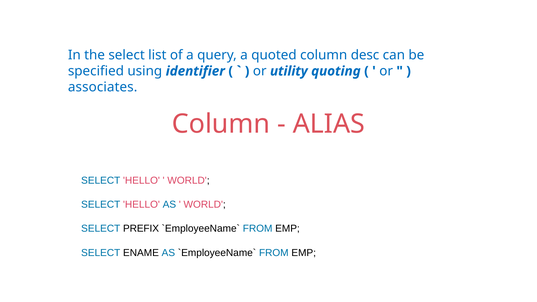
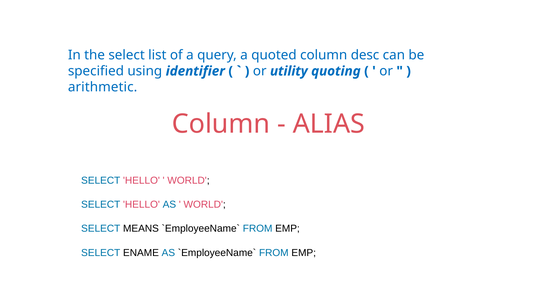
associates: associates -> arithmetic (103, 87)
PREFIX: PREFIX -> MEANS (141, 229)
